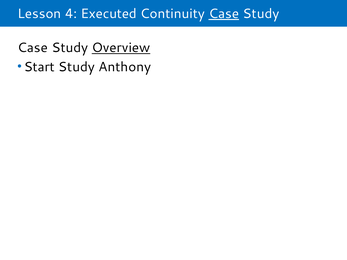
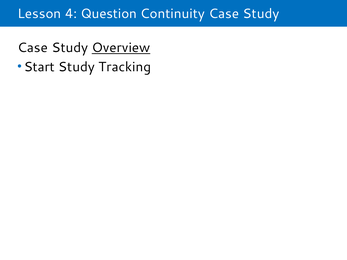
Executed: Executed -> Question (109, 14)
Case underline: present -> none (224, 14)
Anthony: Anthony -> Tracking (125, 67)
